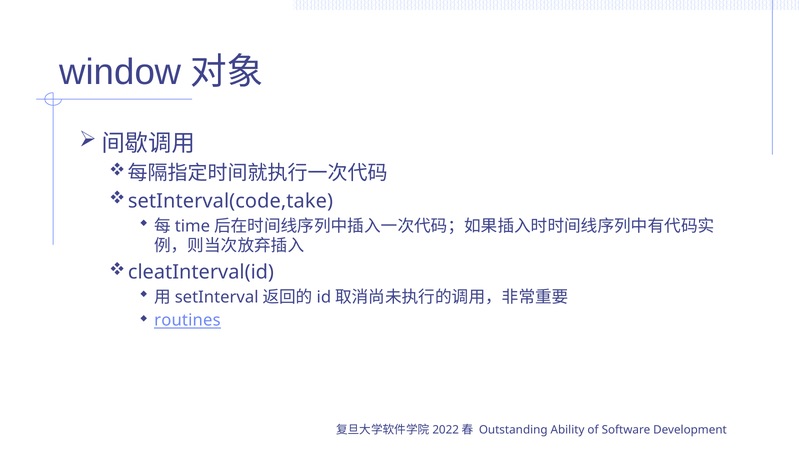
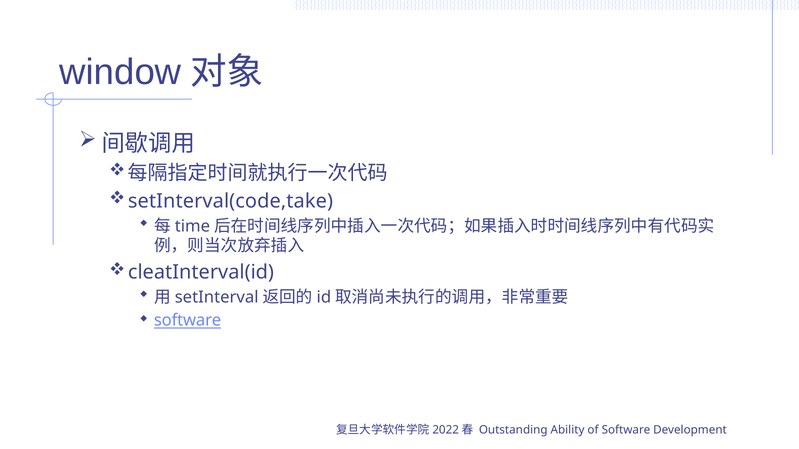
routines: routines -> software (188, 321)
